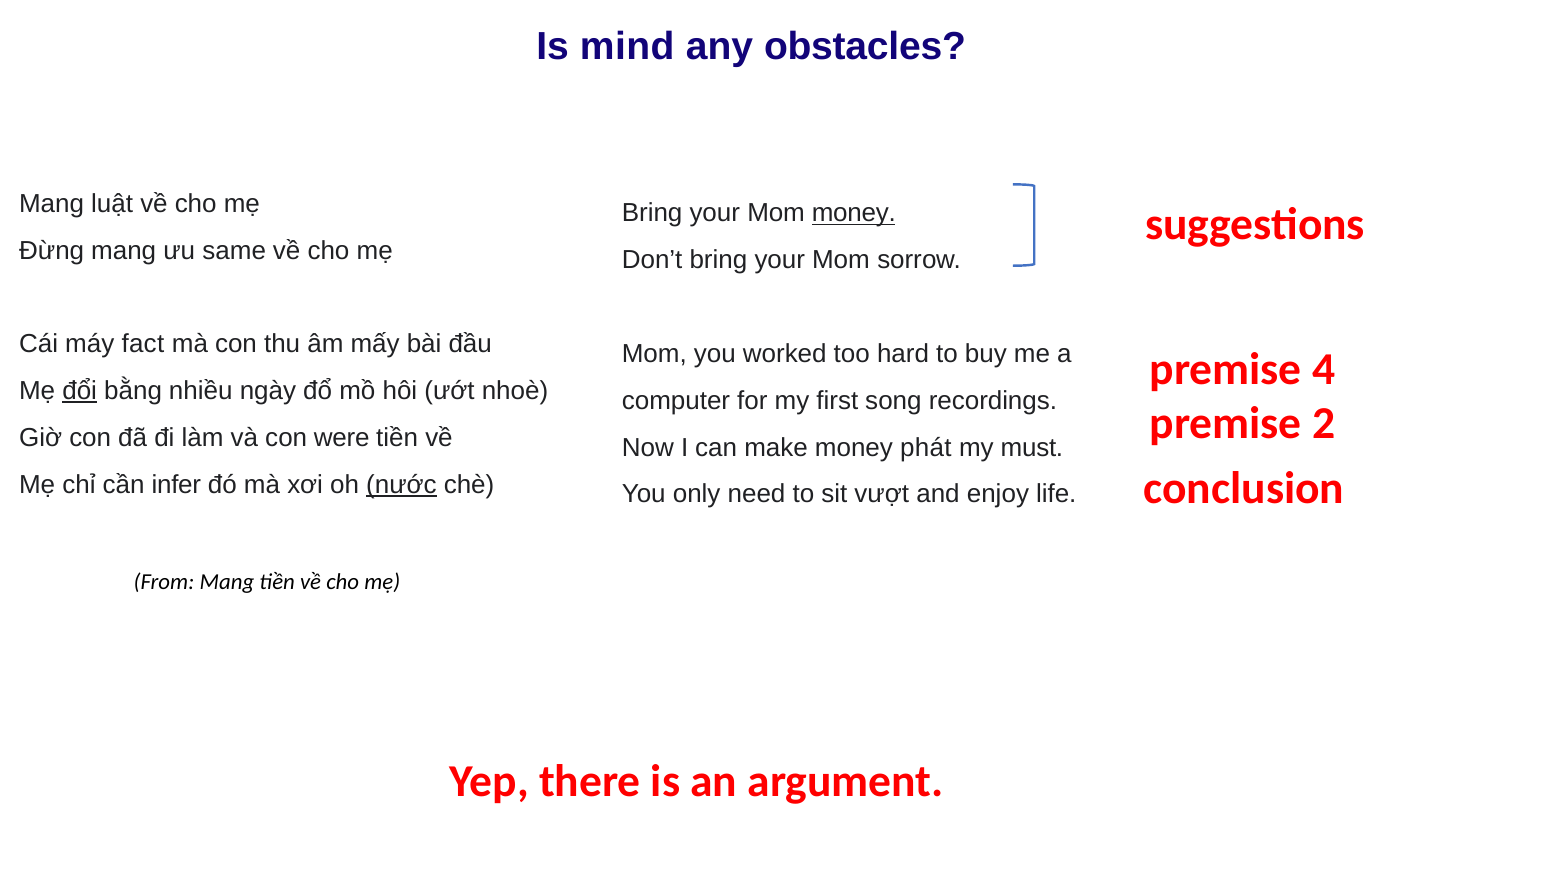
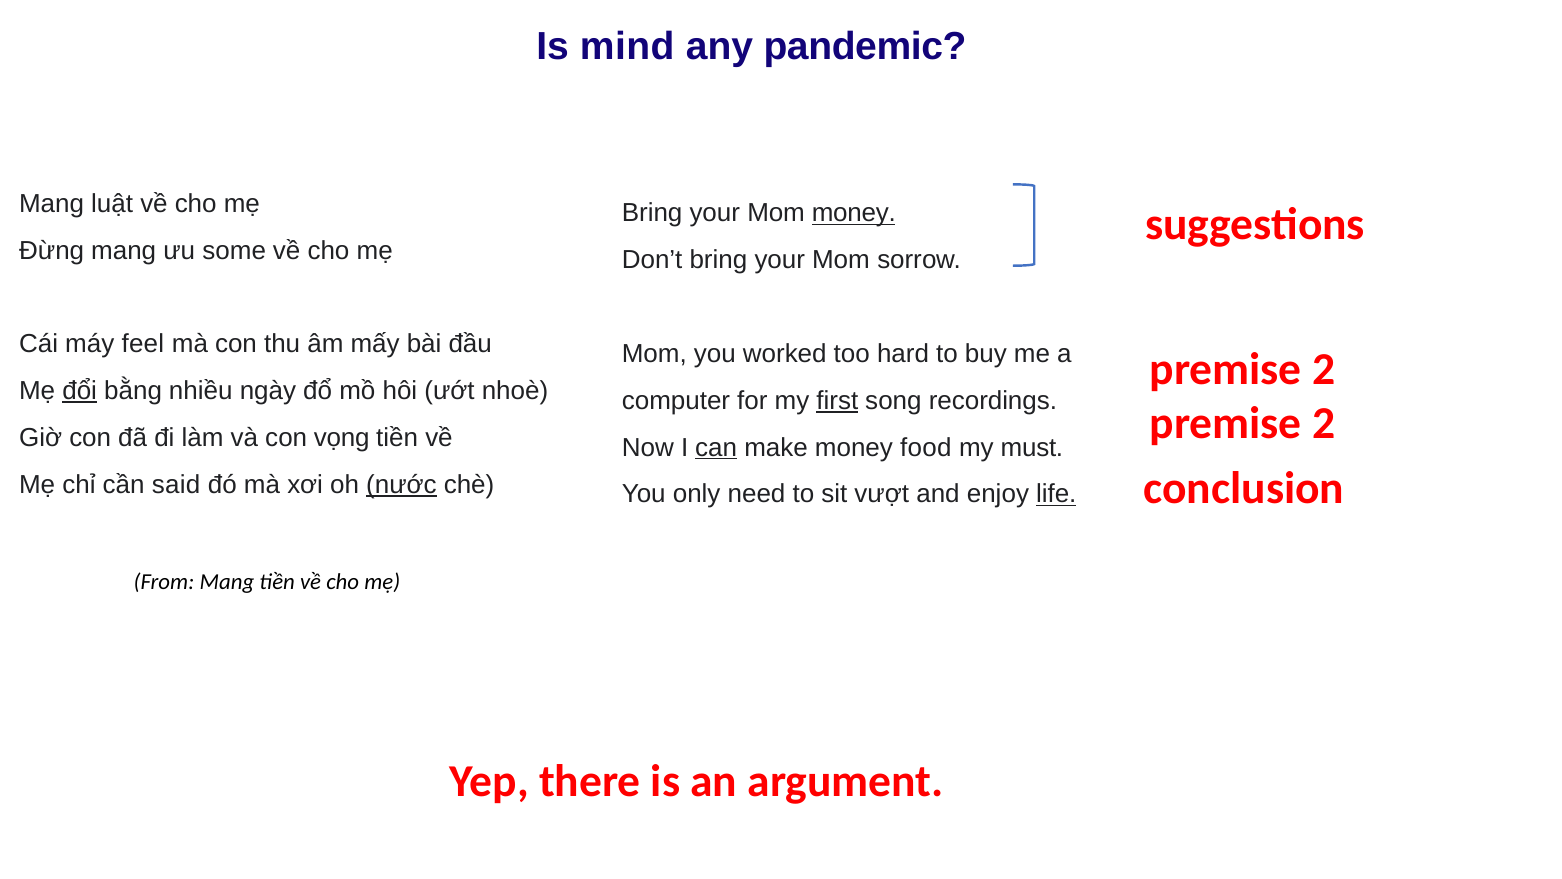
obstacles: obstacles -> pandemic (865, 46)
same: same -> some (234, 250)
fact: fact -> feel (143, 344)
4: 4 -> 2 (1324, 370)
first underline: none -> present (837, 400)
were: were -> vọng (342, 438)
can underline: none -> present (716, 447)
phát: phát -> food (926, 447)
infer: infer -> said (176, 484)
life underline: none -> present (1056, 494)
